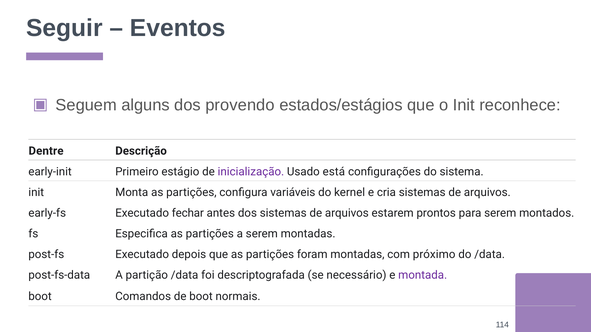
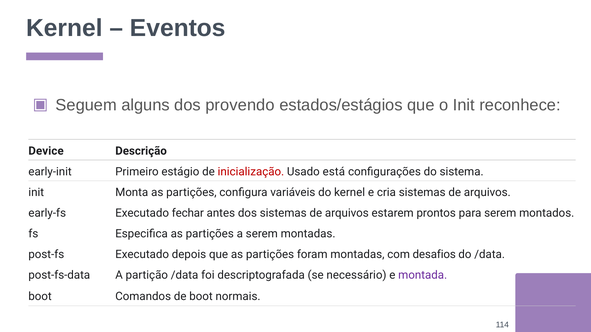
Seguir: Seguir -> Kernel (64, 28)
Dentre: Dentre -> Device (46, 151)
inicialização colour: purple -> red (251, 172)
próximo: próximo -> desafios (434, 255)
